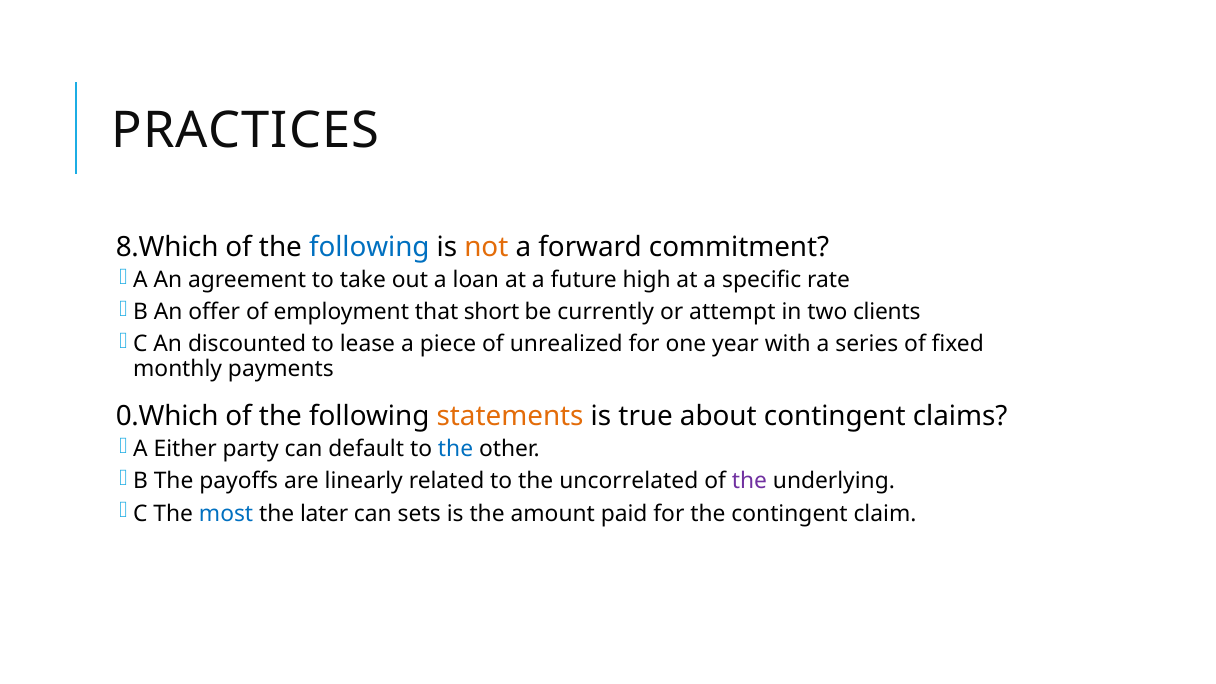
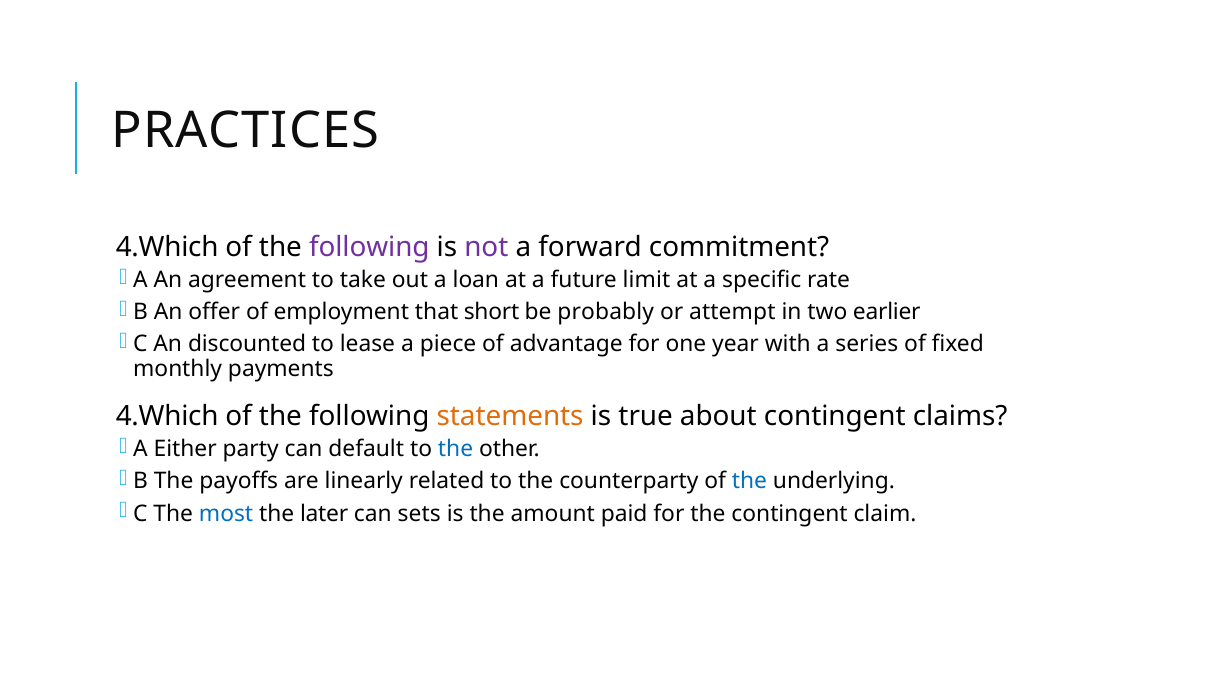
8.Which: 8.Which -> 4.Which (167, 247)
following colour: blue -> purple (369, 247)
not colour: orange -> purple (486, 247)
high: high -> limit (647, 280)
currently: currently -> probably (606, 312)
clients: clients -> earlier (887, 312)
unrealized: unrealized -> advantage (566, 344)
0.Which: 0.Which -> 4.Which (167, 417)
uncorrelated: uncorrelated -> counterparty (629, 481)
the colour: purple -> blue (749, 481)
